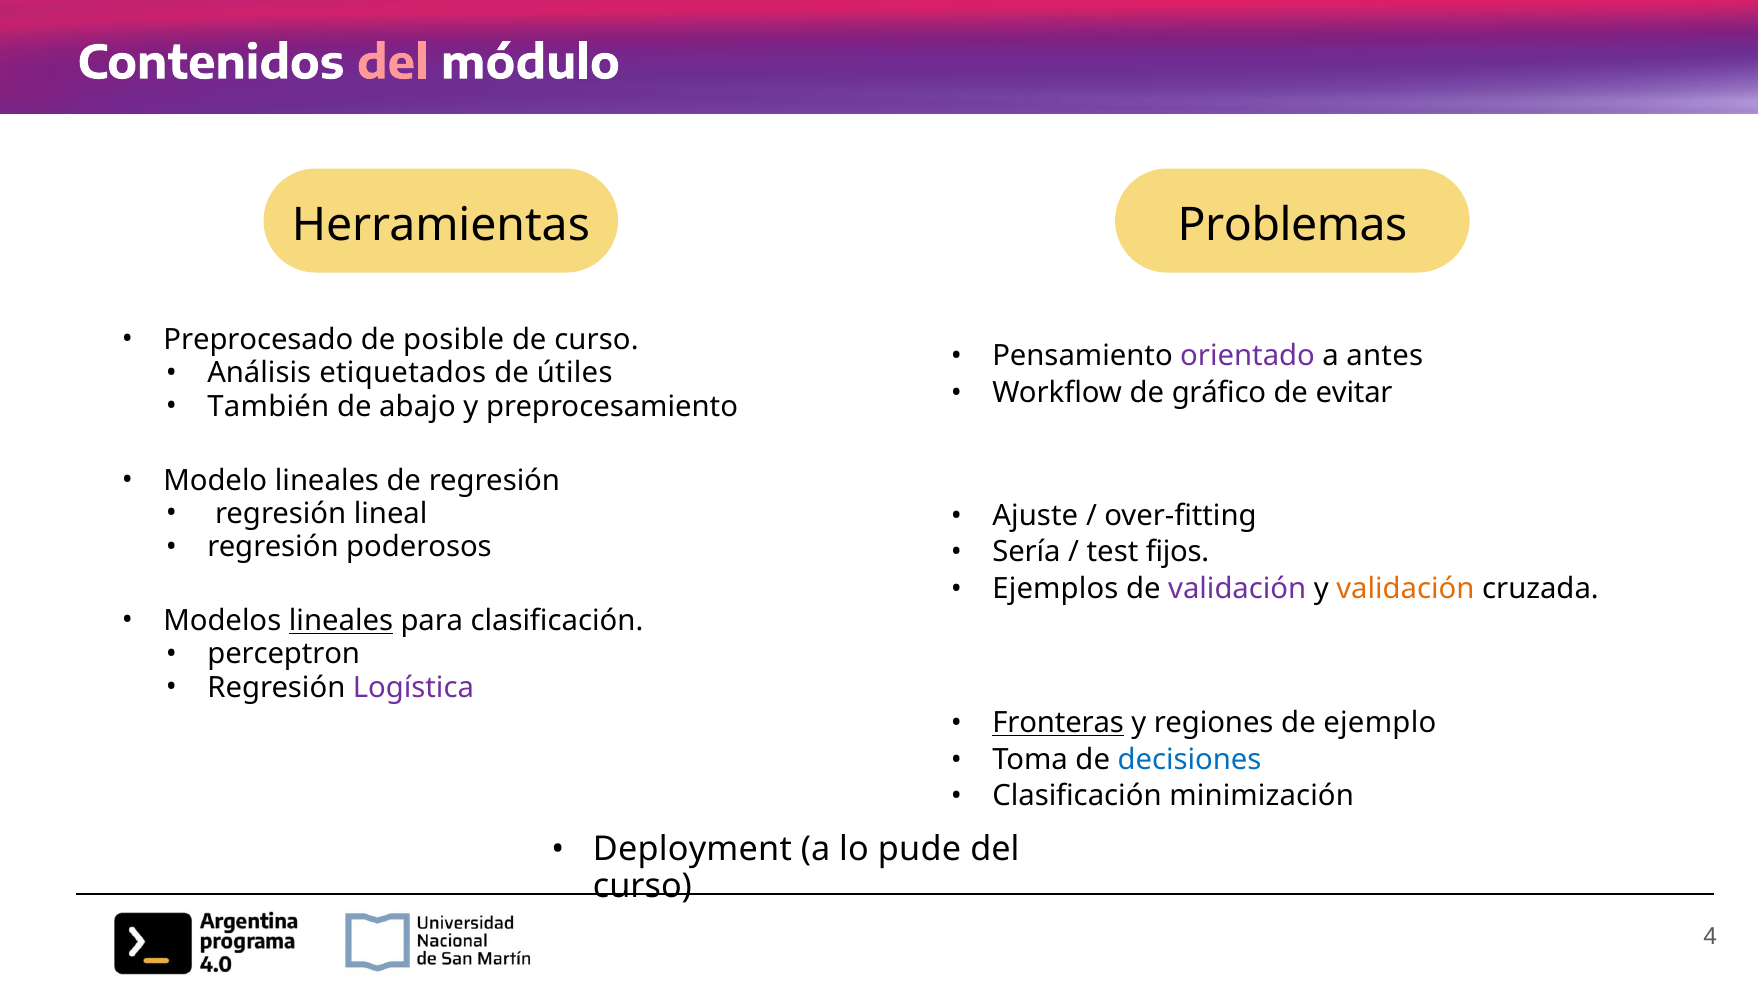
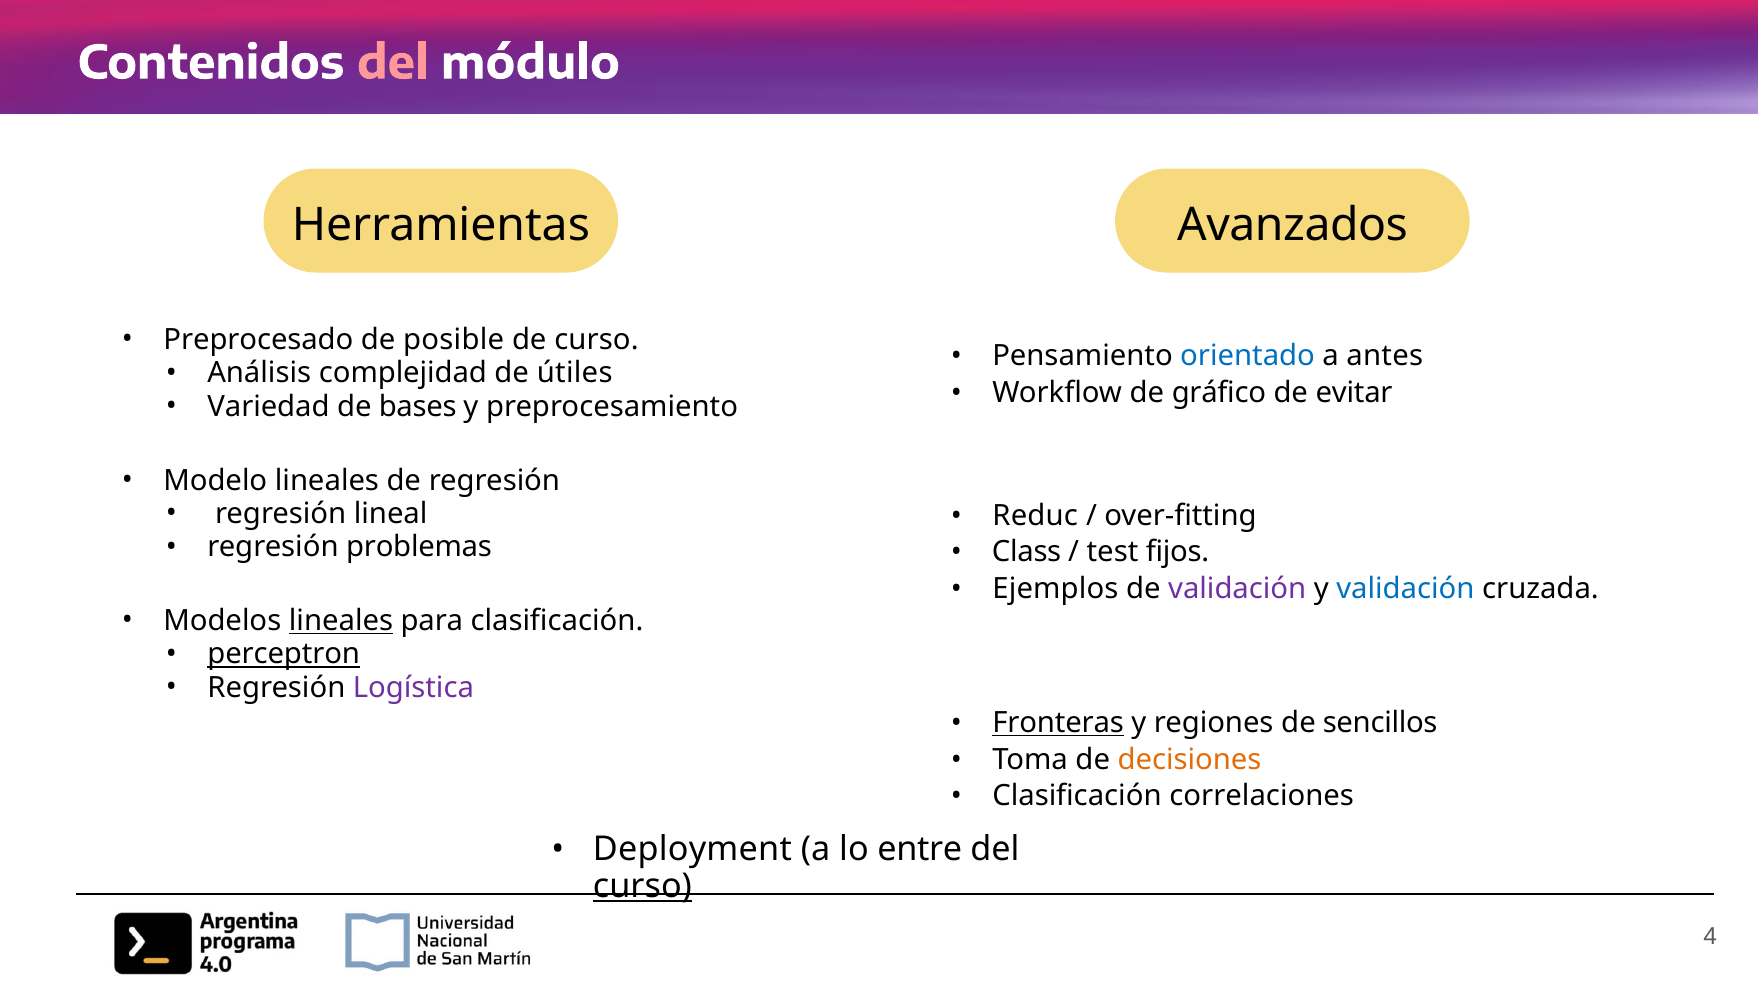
Problemas: Problemas -> Avanzados (1293, 225)
orientado colour: purple -> blue (1248, 356)
etiquetados: etiquetados -> complejidad (403, 373)
También: También -> Variedad (268, 407)
abajo: abajo -> bases (418, 407)
Ajuste: Ajuste -> Reduc (1035, 515)
poderosos: poderosos -> problemas (419, 547)
Sería: Sería -> Class (1027, 552)
validación colour: orange -> blue (1405, 588)
perceptron underline: none -> present (284, 654)
ejemplo: ejemplo -> sencillos (1380, 723)
decisiones colour: blue -> orange (1190, 759)
minimización: minimización -> correlaciones (1262, 796)
pude: pude -> entre (920, 849)
curso underline: none -> present (642, 886)
